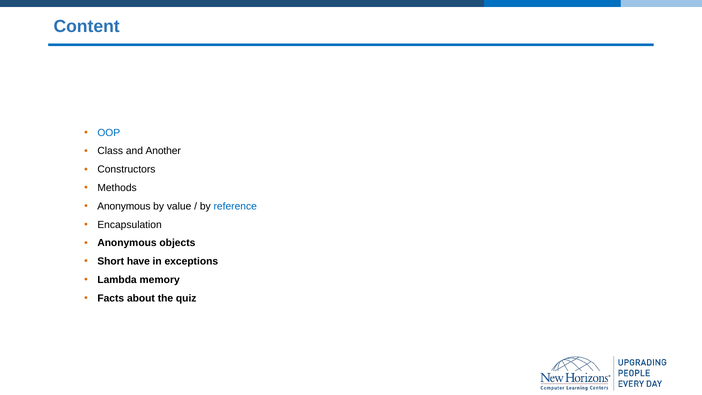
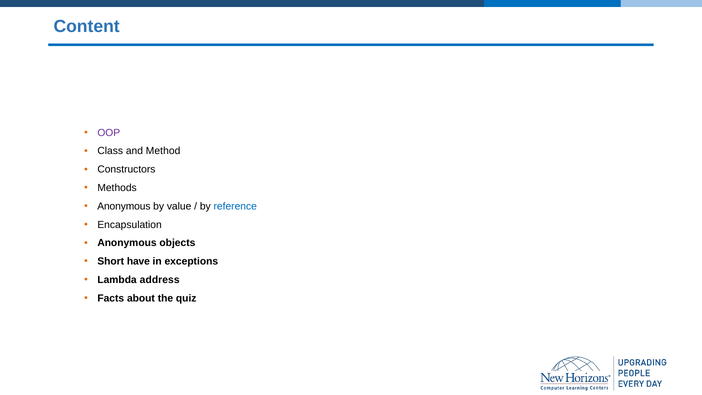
OOP colour: blue -> purple (109, 133)
Another: Another -> Method (163, 151)
memory: memory -> address (160, 280)
